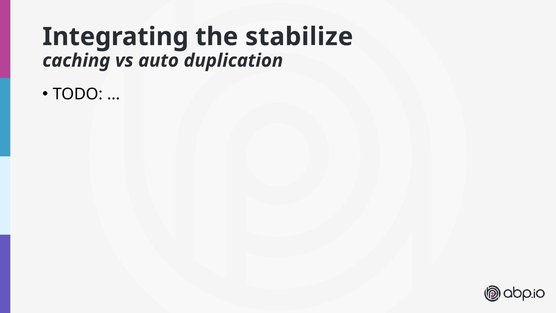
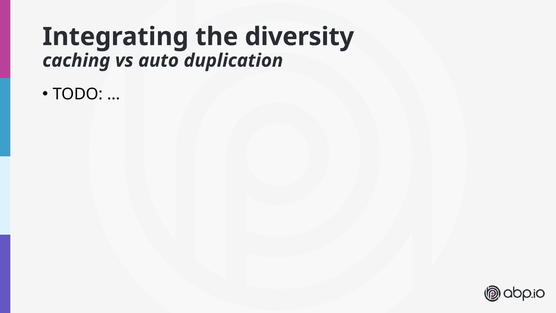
stabilize: stabilize -> diversity (299, 37)
